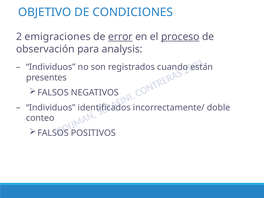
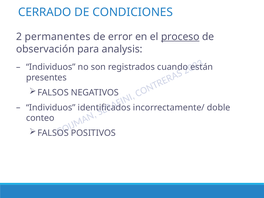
OBJETIVO: OBJETIVO -> CERRADO (45, 12)
emigraciones: emigraciones -> permanentes (58, 37)
error underline: present -> none (120, 37)
